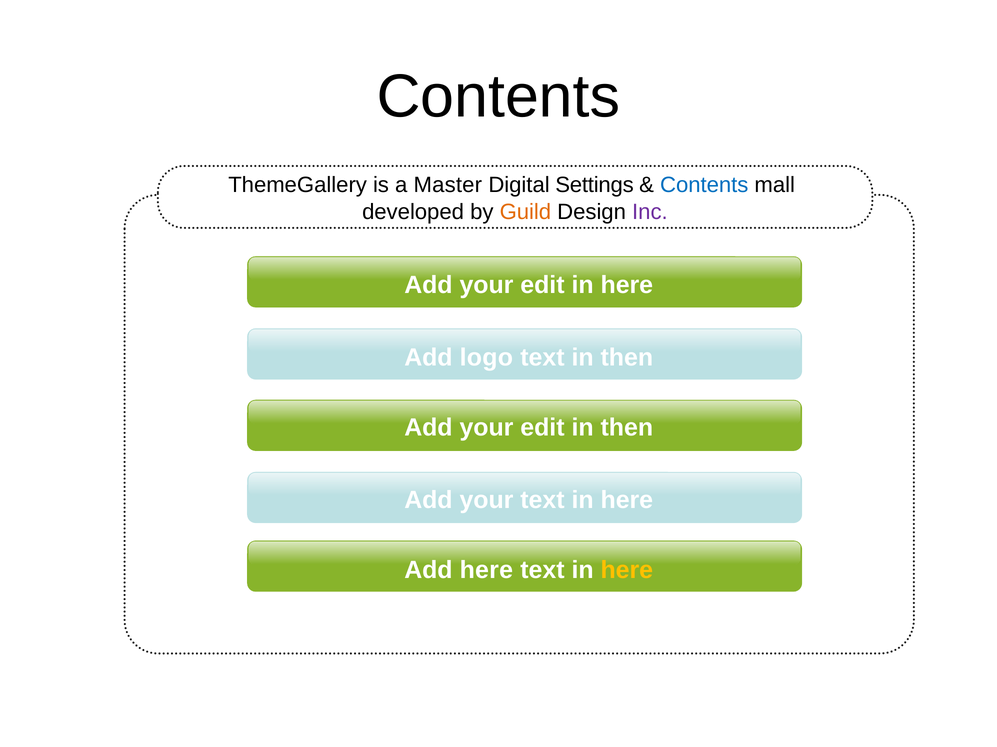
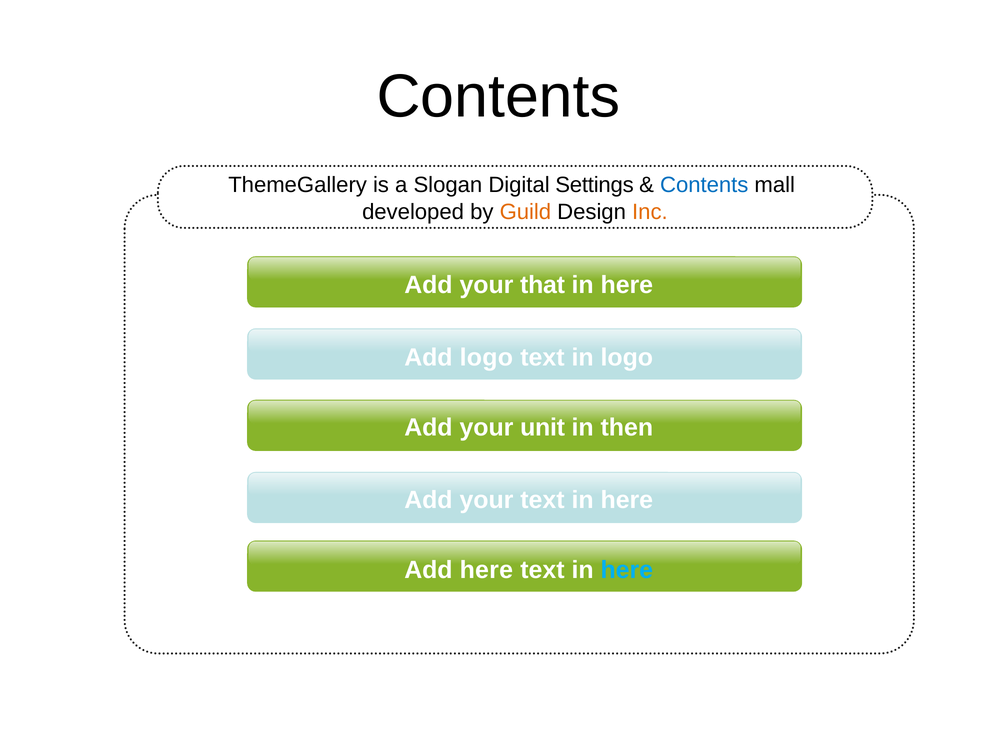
Master: Master -> Slogan (448, 185)
Inc colour: purple -> orange (650, 212)
edit: edit -> that (543, 285)
text in then: then -> logo (627, 358)
edit: edit -> unit (543, 428)
here colour: yellow -> light blue (627, 571)
